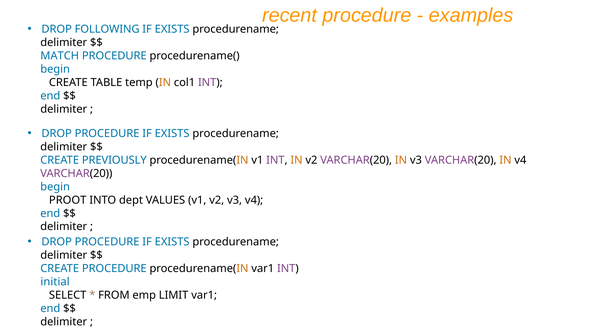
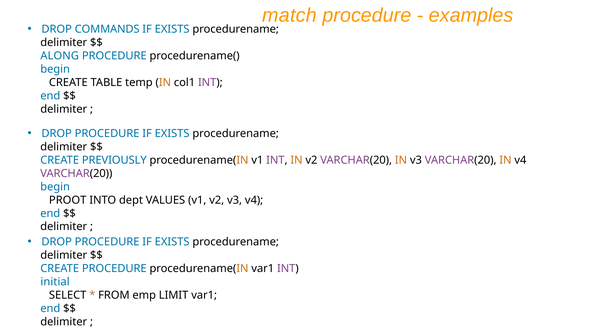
recent: recent -> match (289, 15)
FOLLOWING: FOLLOWING -> COMMANDS (107, 29)
MATCH: MATCH -> ALONG (60, 56)
